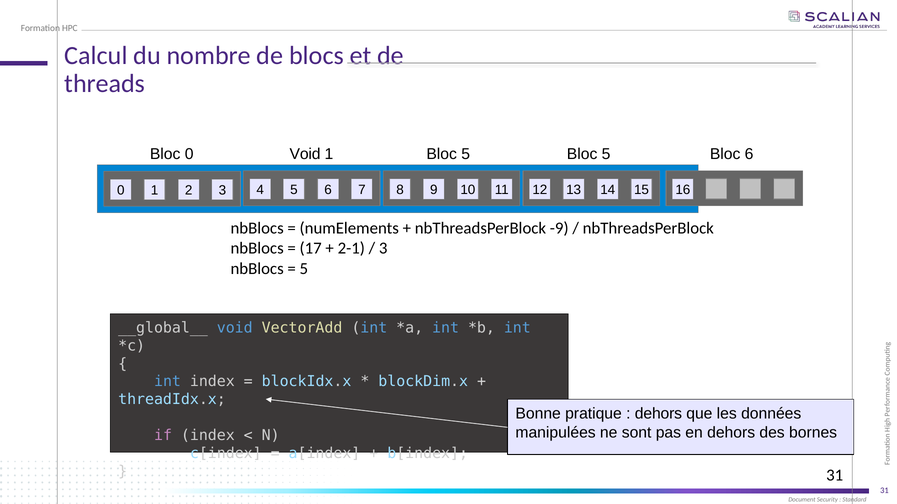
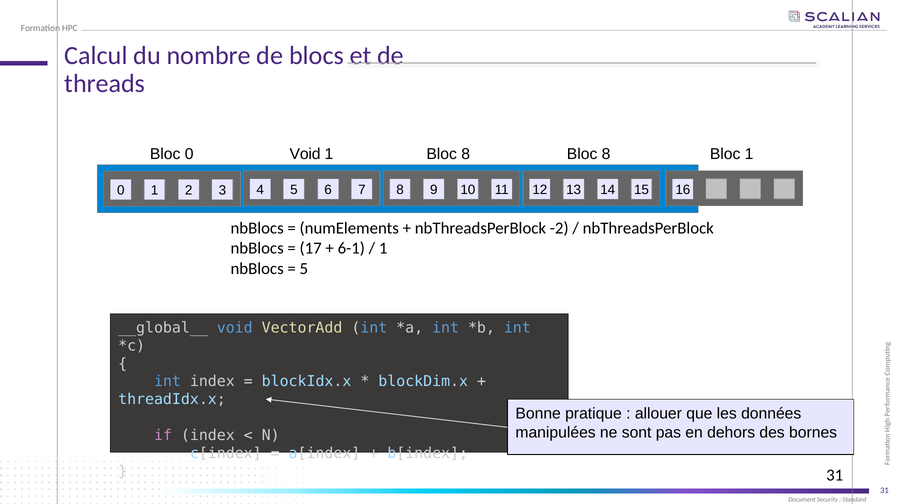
1 Bloc 5: 5 -> 8 (466, 154)
5: 5 -> 8 (606, 154)
Bloc 6: 6 -> 1 (749, 154)
-9: -9 -> -2 (559, 229)
2-1: 2-1 -> 6-1 (351, 249)
3: 3 -> 1 (383, 249)
dehors: dehors -> allouer (658, 414)
